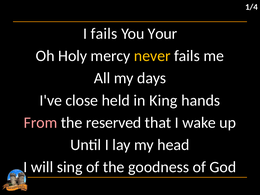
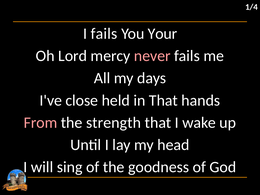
Holy: Holy -> Lord (73, 56)
never colour: yellow -> pink (152, 56)
in King: King -> That (163, 100)
reserved: reserved -> strength (114, 123)
